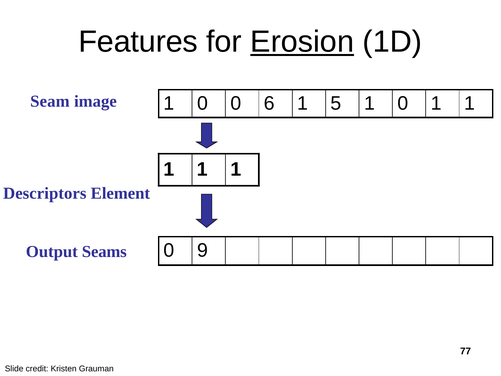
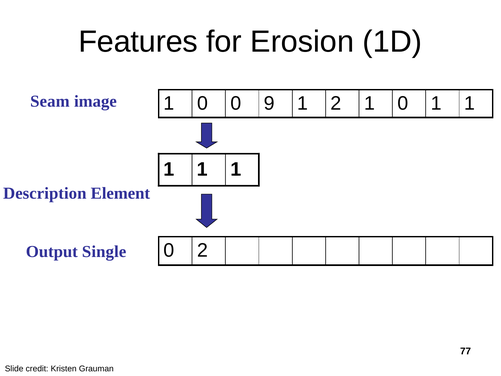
Erosion underline: present -> none (302, 42)
6: 6 -> 9 (269, 103)
1 5: 5 -> 2 (336, 103)
Descriptors: Descriptors -> Description (45, 193)
0 9: 9 -> 2 (202, 250)
Seams: Seams -> Single (104, 252)
